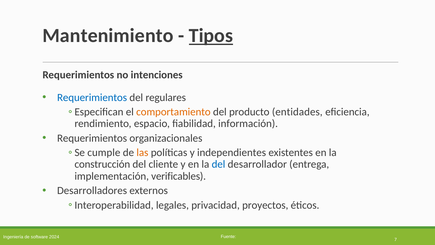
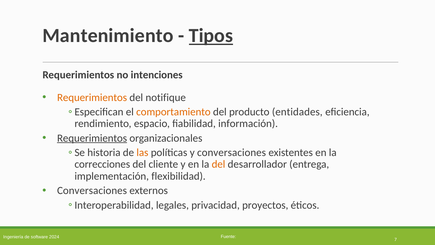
Requerimientos colour: blue -> orange (92, 97)
regulares: regulares -> notifique (166, 97)
Requerimientos underline: none -> present (92, 138)
cumple: cumple -> historia (104, 152)
y independientes: independientes -> conversaciones (232, 152)
construcción: construcción -> correcciones (102, 164)
del colour: blue -> orange (218, 164)
verificables: verificables -> flexibilidad (179, 176)
Desarrolladores: Desarrolladores -> Conversaciones (92, 190)
